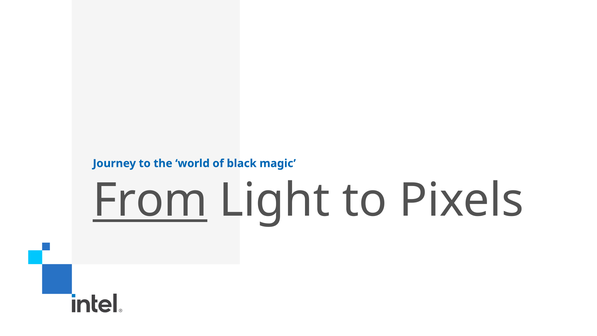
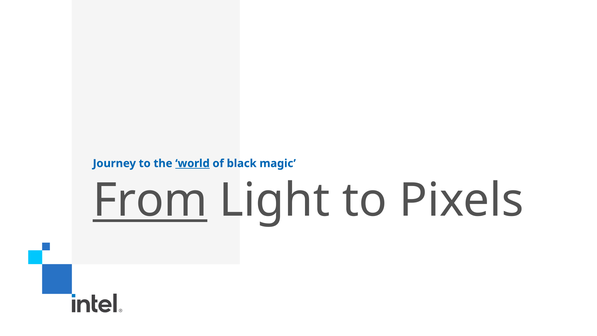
world underline: none -> present (192, 163)
